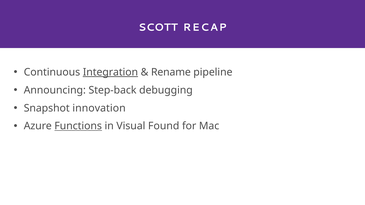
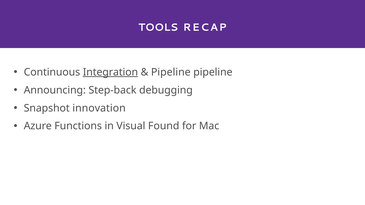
SCOTT: SCOTT -> TOOLS (158, 27)
Rename: Rename -> Pipeline (171, 72)
Functions underline: present -> none (78, 126)
